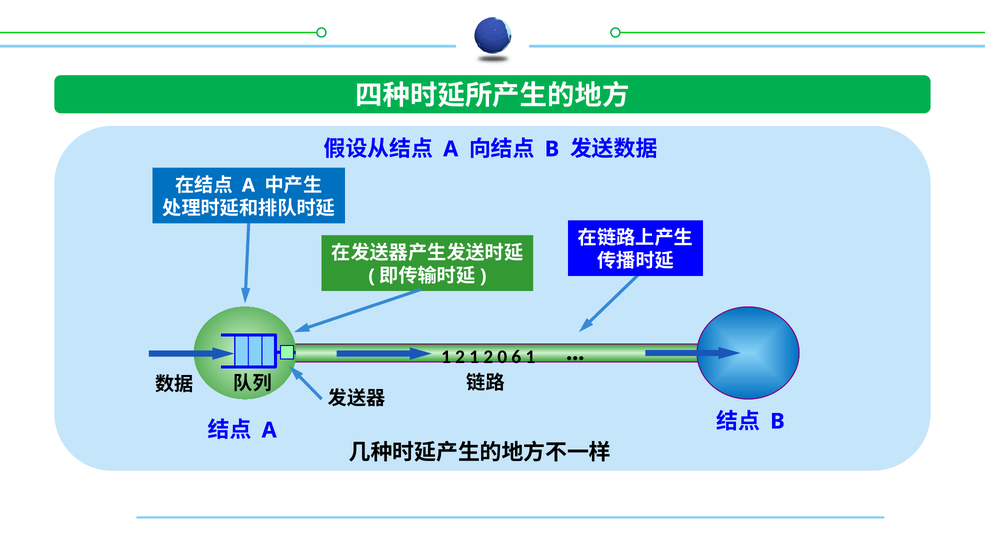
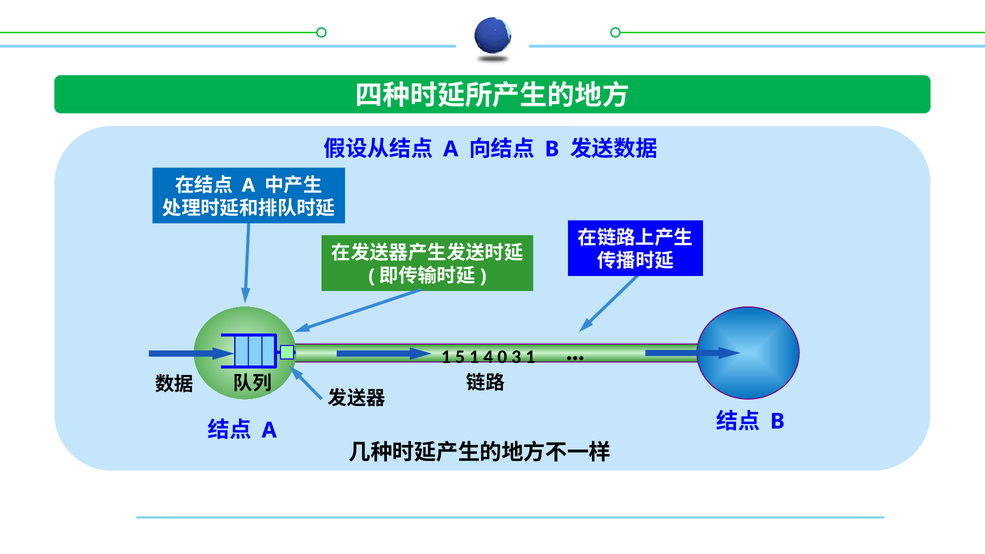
2: 2 -> 5 (460, 357)
2: 2 -> 4 (488, 357)
6: 6 -> 3 (516, 357)
